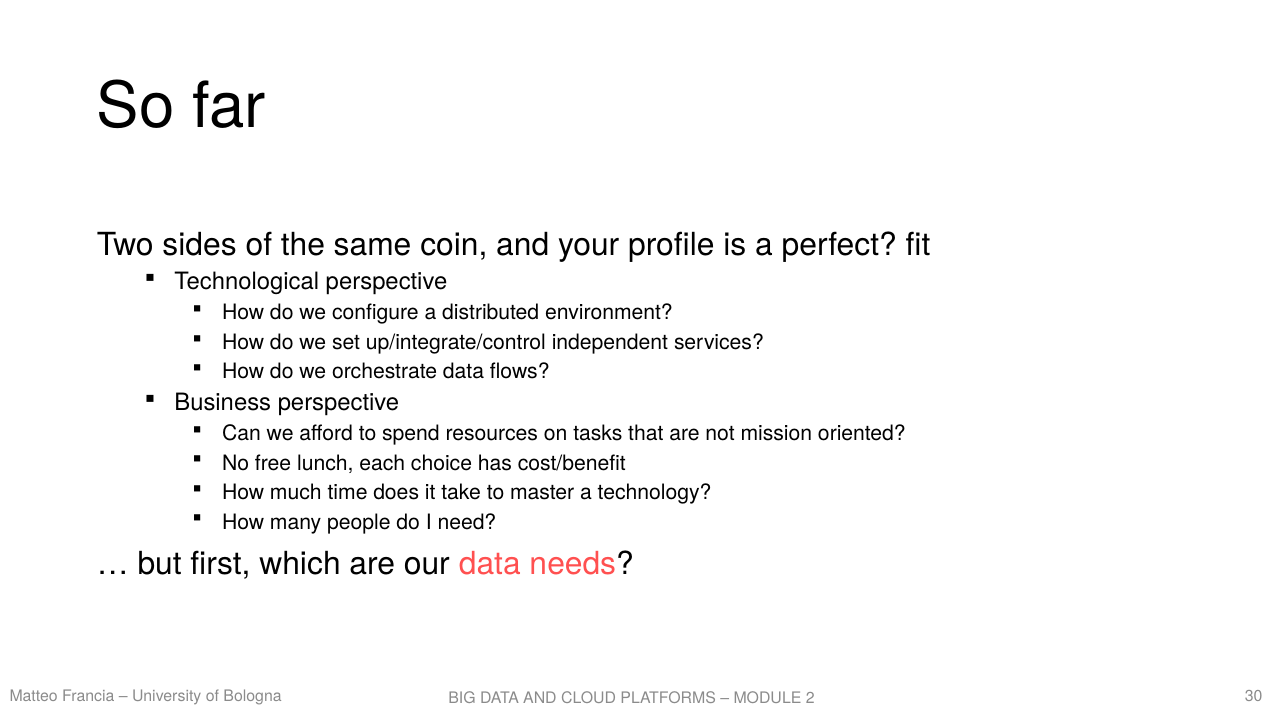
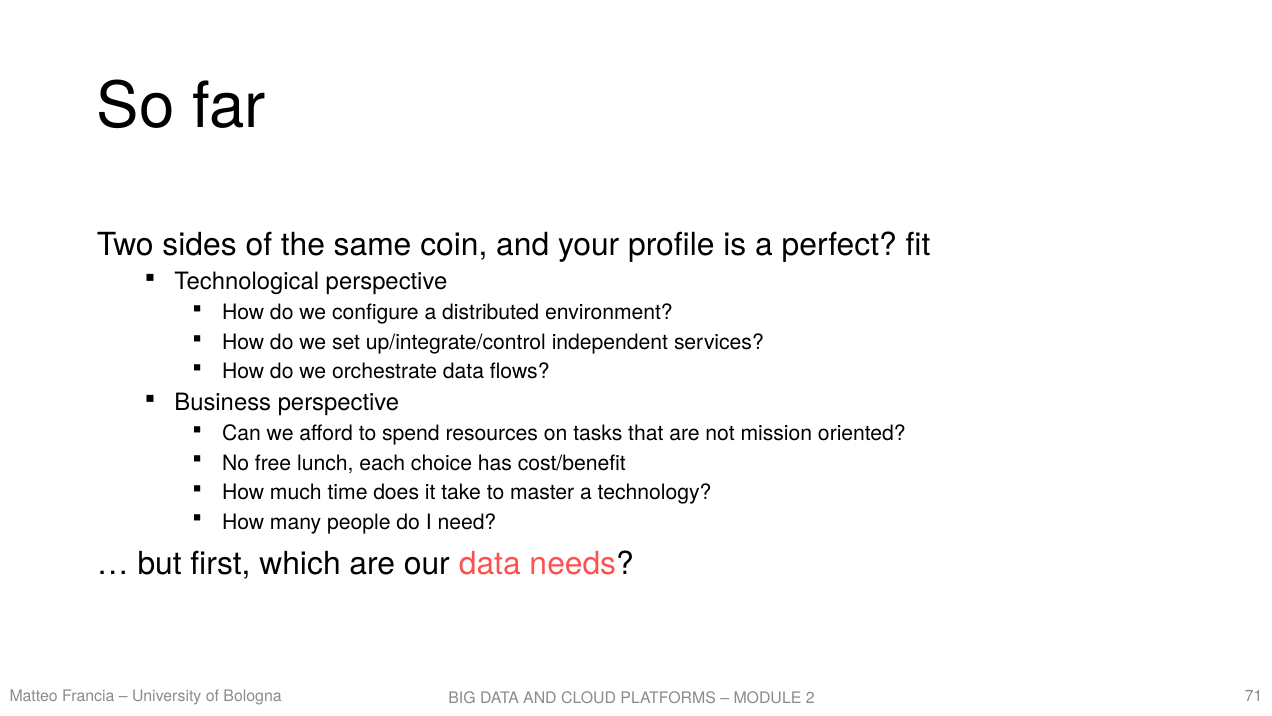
30: 30 -> 71 (1254, 696)
